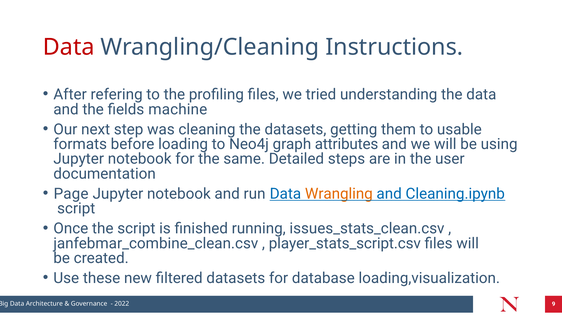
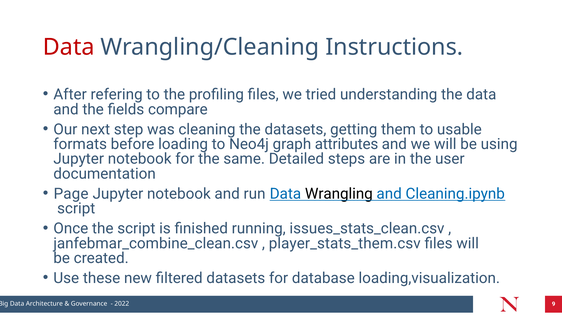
machine: machine -> compare (178, 109)
Wrangling colour: orange -> black (339, 194)
player_stats_script.csv: player_stats_script.csv -> player_stats_them.csv (345, 243)
